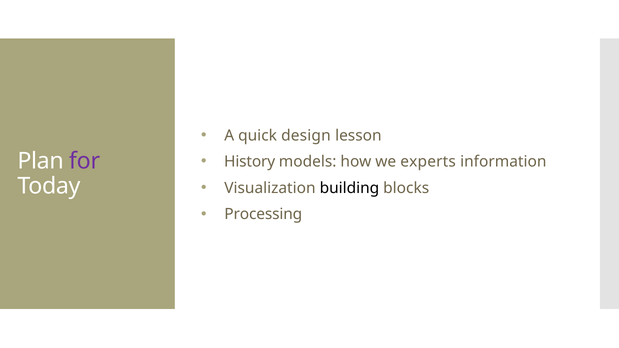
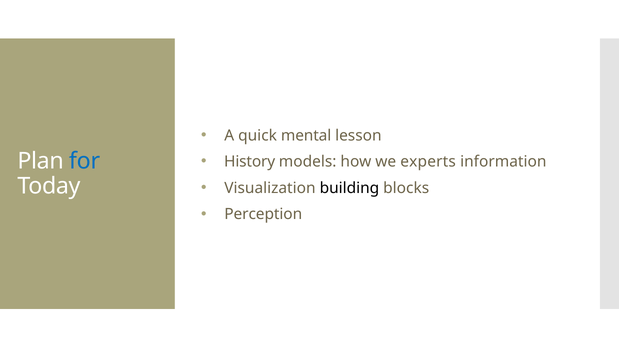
design: design -> mental (306, 135)
for colour: purple -> blue (85, 161)
Processing: Processing -> Perception (263, 214)
